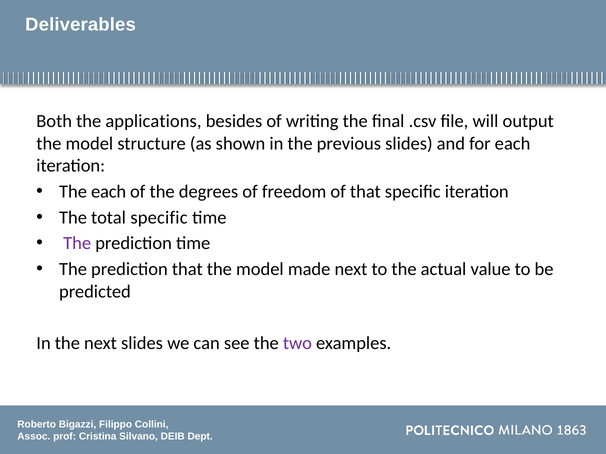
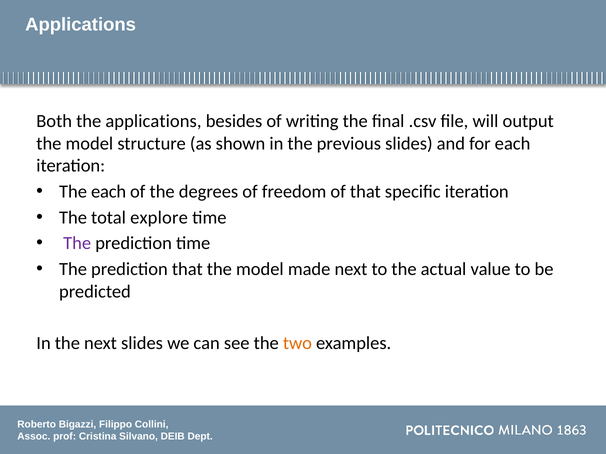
Deliverables: Deliverables -> Applications (81, 25)
total specific: specific -> explore (159, 218)
two colour: purple -> orange (297, 344)
